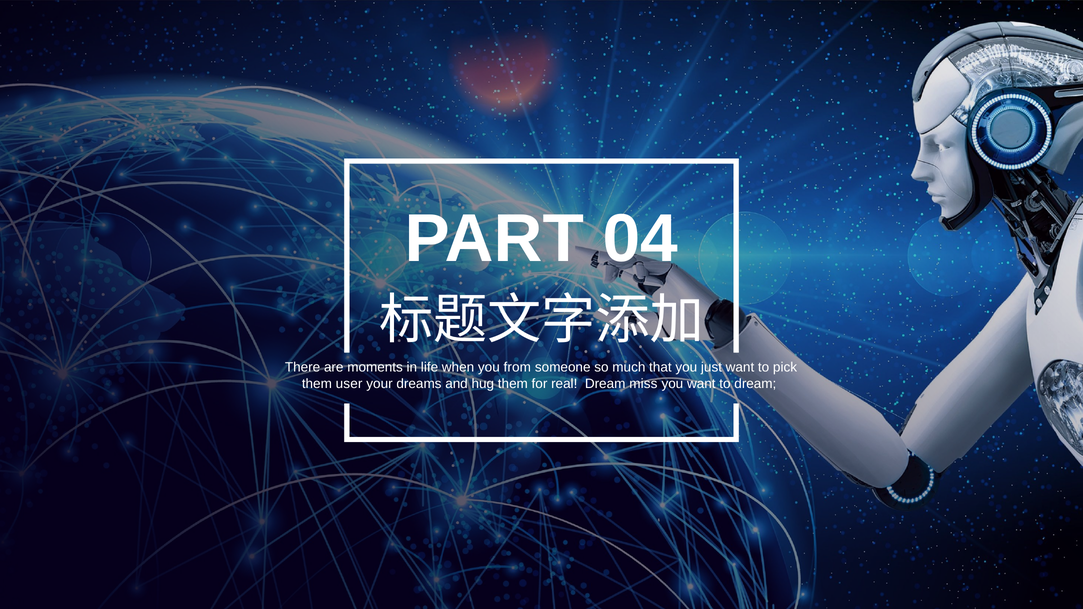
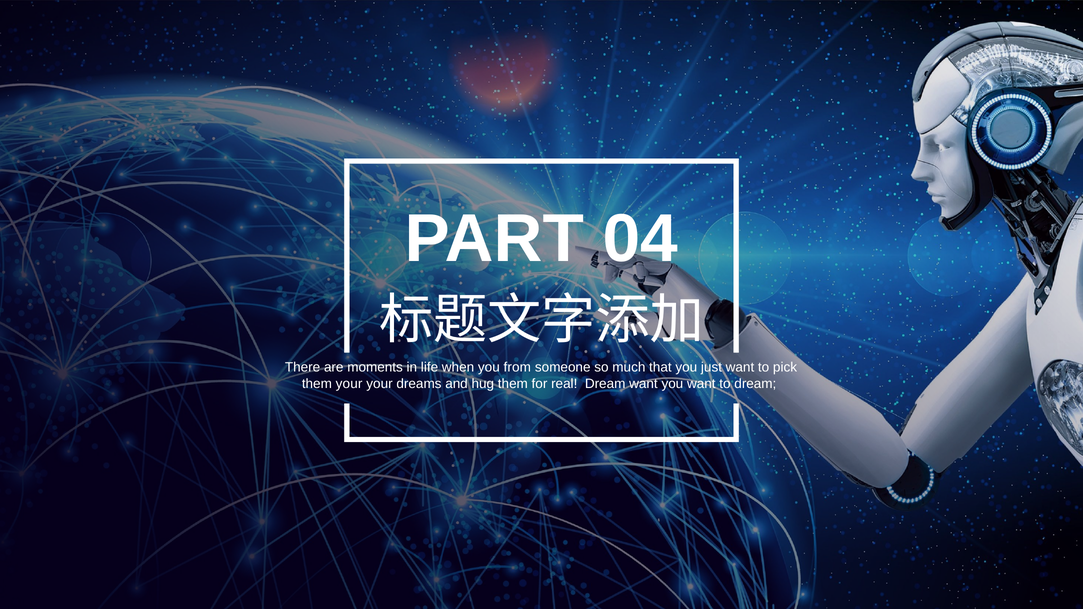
them user: user -> your (349, 384)
Dream miss: miss -> want (643, 384)
